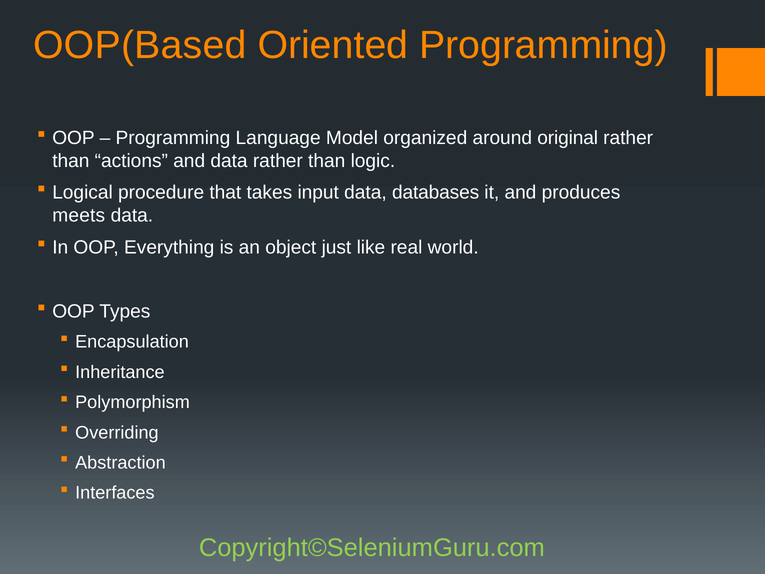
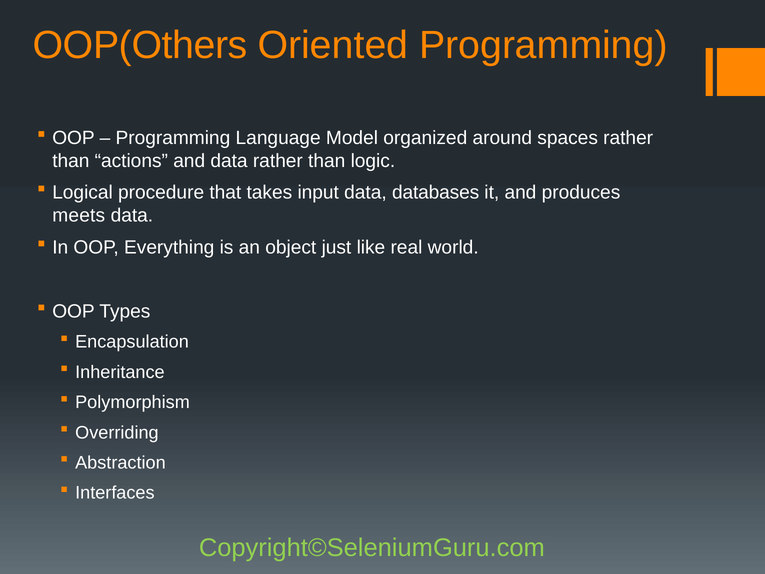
OOP(Based: OOP(Based -> OOP(Others (140, 45)
original: original -> spaces (568, 138)
